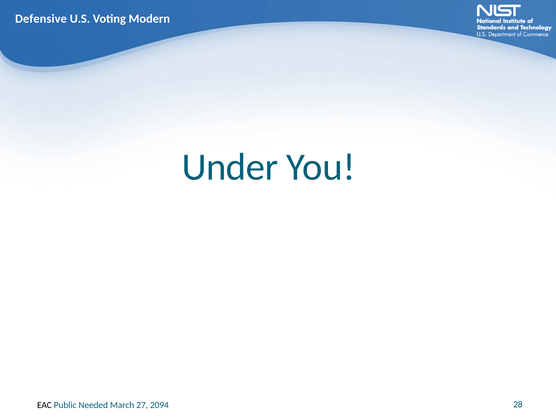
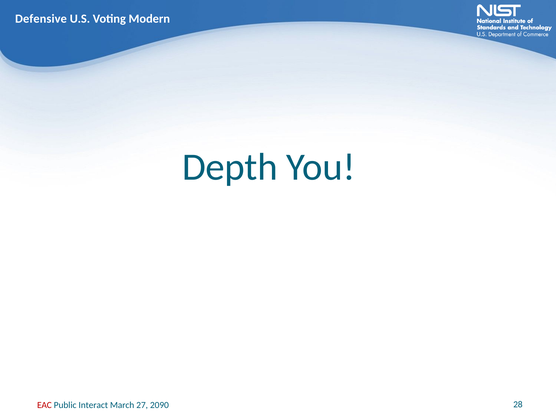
Under: Under -> Depth (230, 167)
EAC colour: black -> red (44, 405)
Needed: Needed -> Interact (93, 405)
2094: 2094 -> 2090 (159, 405)
